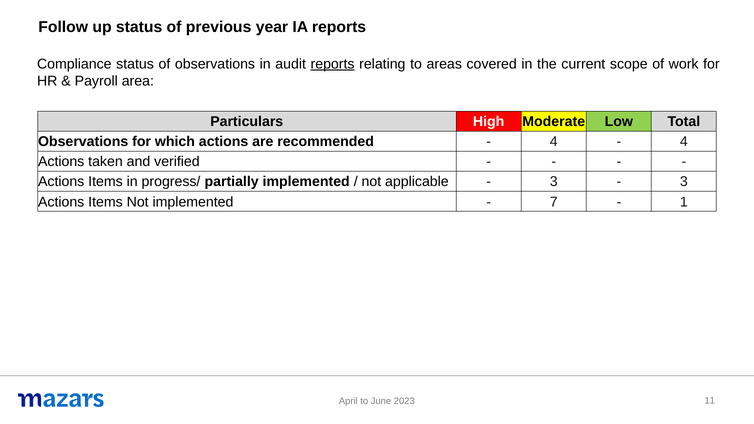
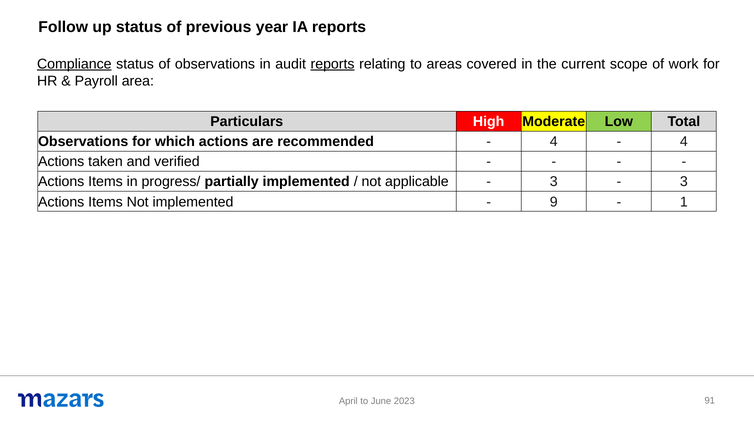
Compliance underline: none -> present (74, 64)
7: 7 -> 9 (554, 202)
11: 11 -> 91 (710, 401)
